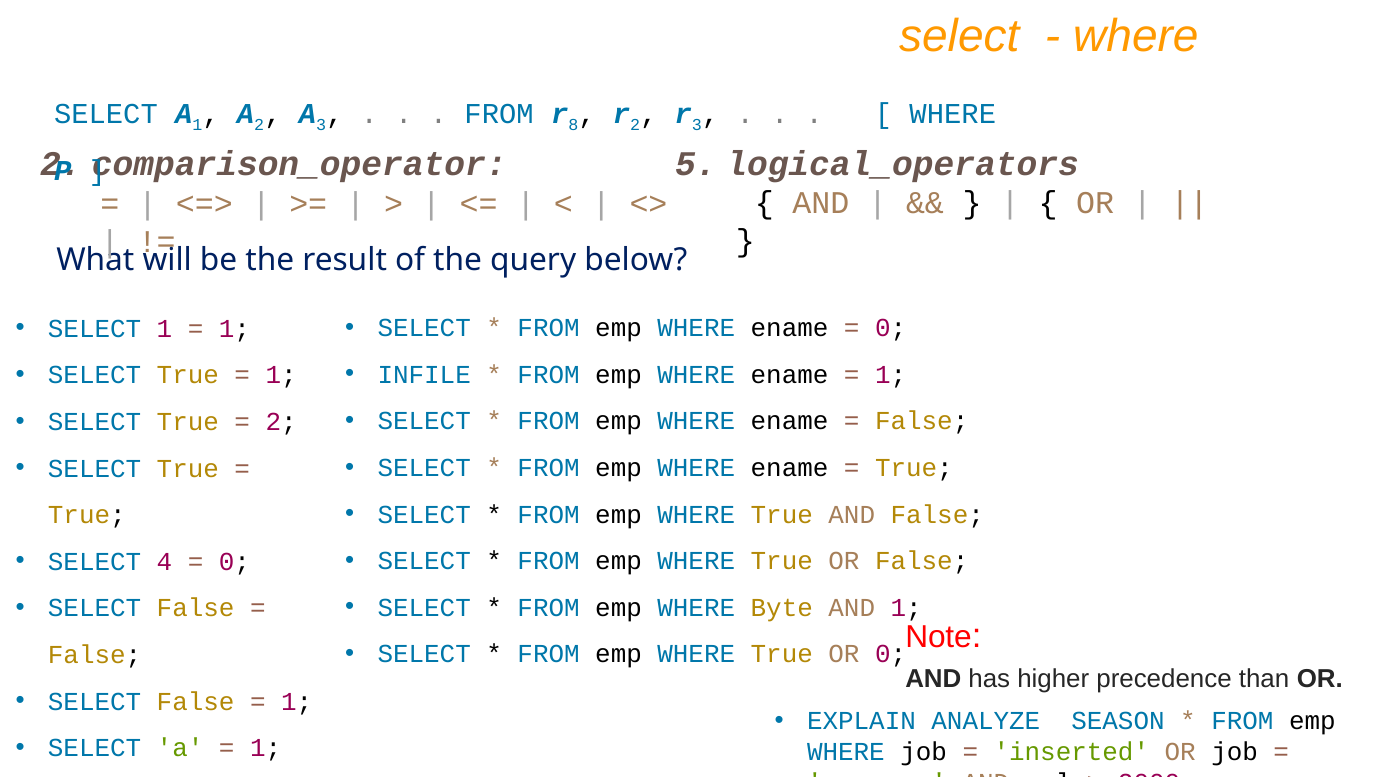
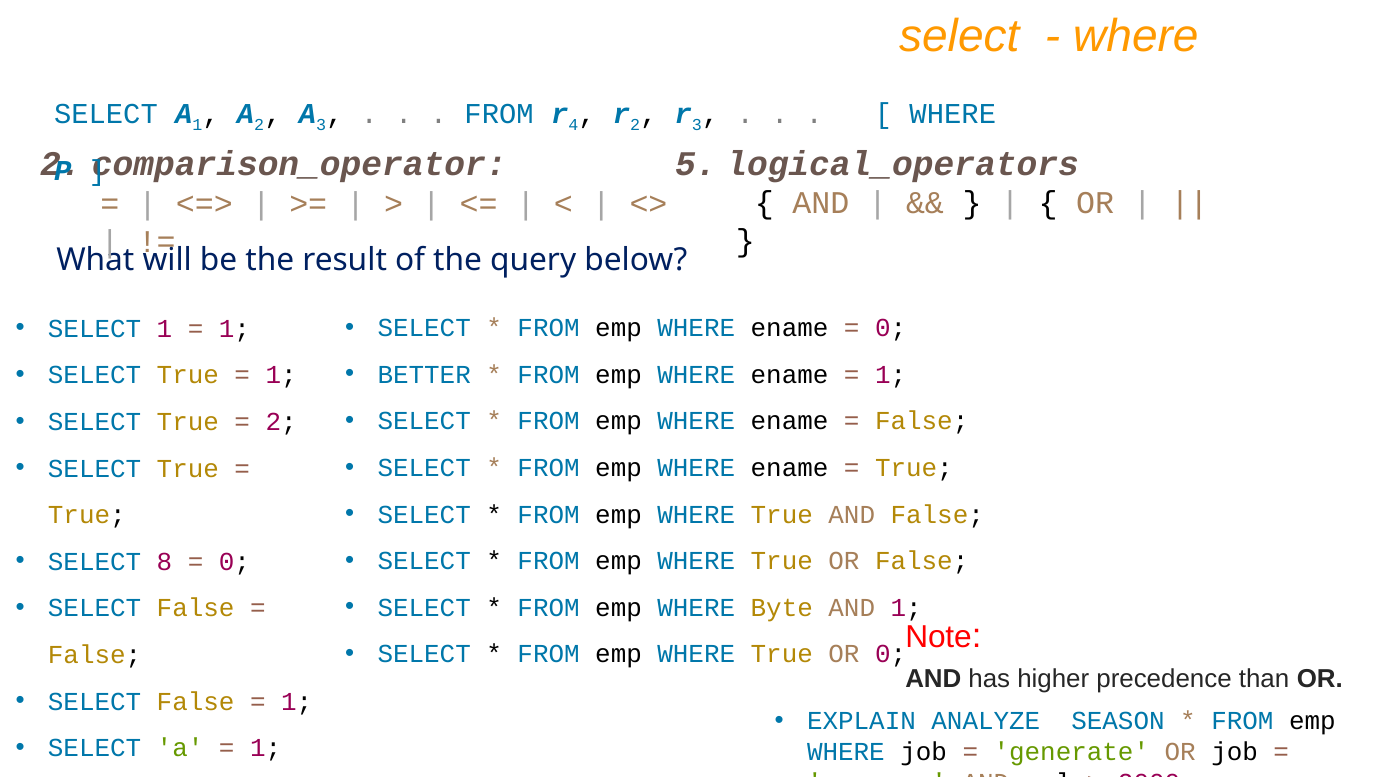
8: 8 -> 4 (573, 125)
INFILE: INFILE -> BETTER (424, 375)
4: 4 -> 8 (165, 562)
inserted: inserted -> generate (1071, 753)
